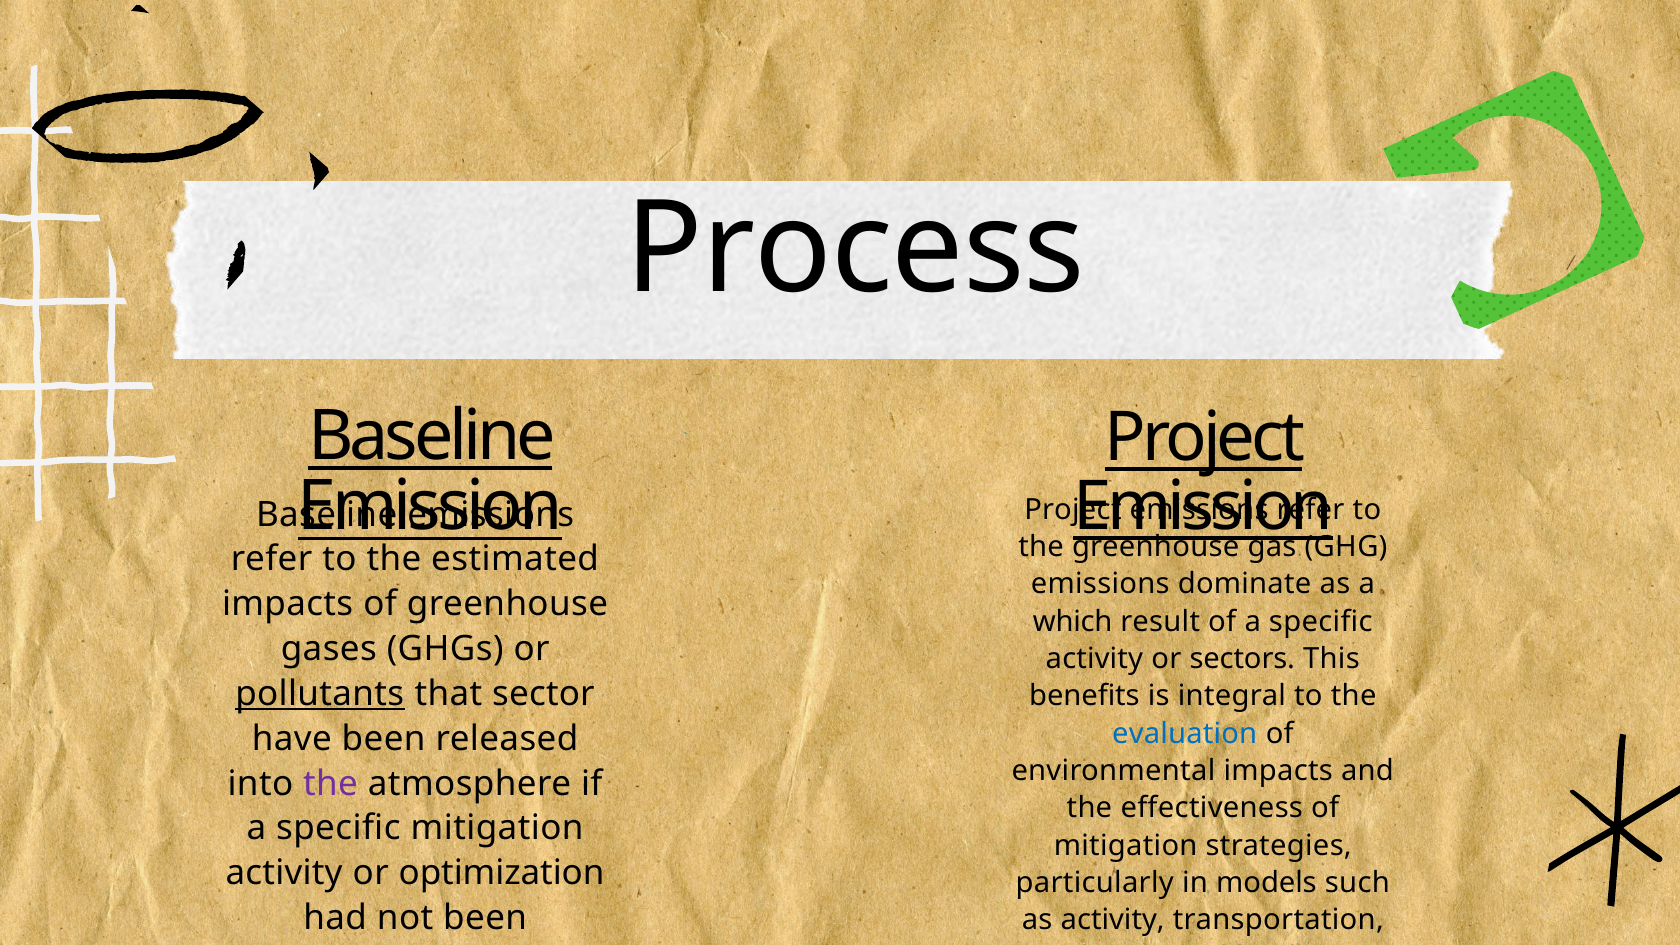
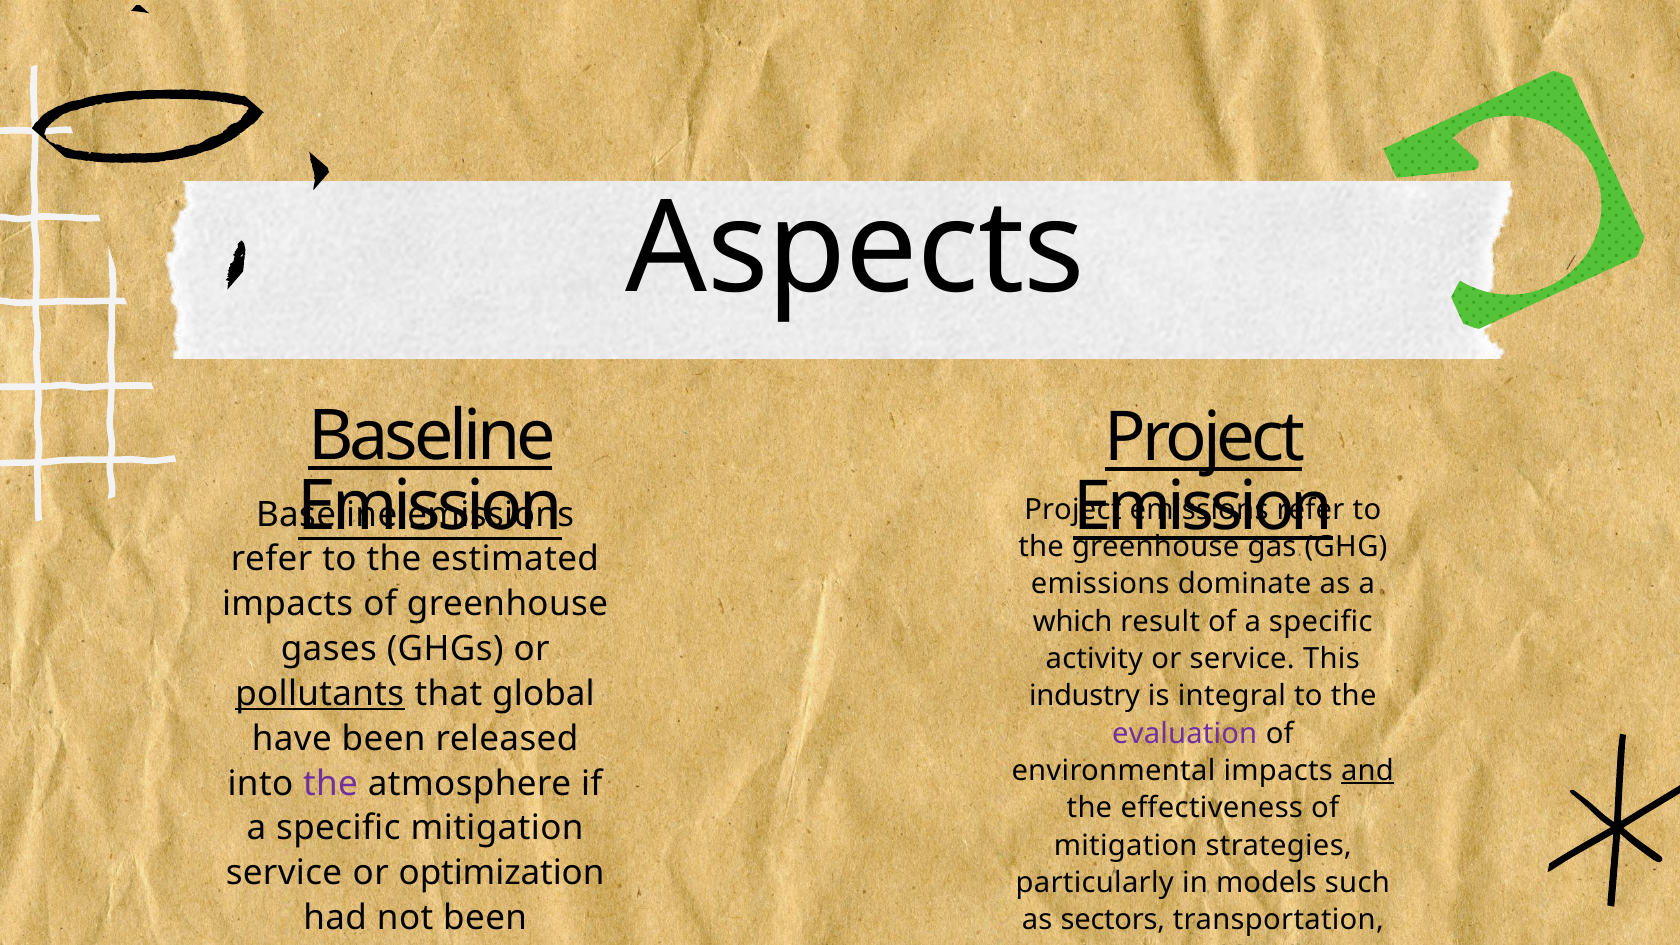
Process: Process -> Aspects (856, 249)
or sectors: sectors -> service (1242, 659)
sector: sector -> global (543, 694)
benefits: benefits -> industry (1085, 696)
evaluation colour: blue -> purple (1185, 733)
and underline: none -> present (1368, 771)
activity: activity -> service (284, 873)
as activity: activity -> sectors (1113, 920)
